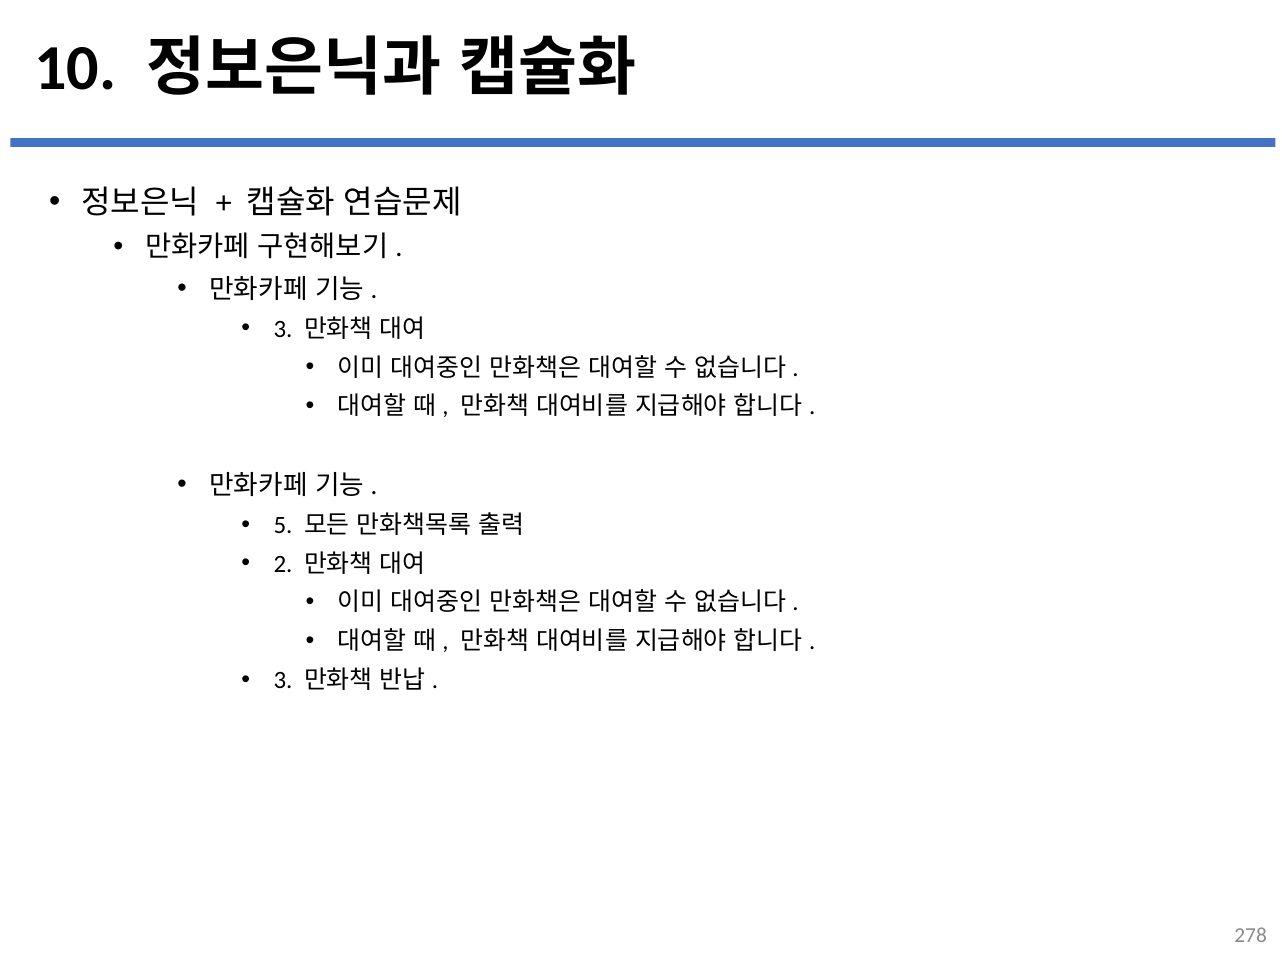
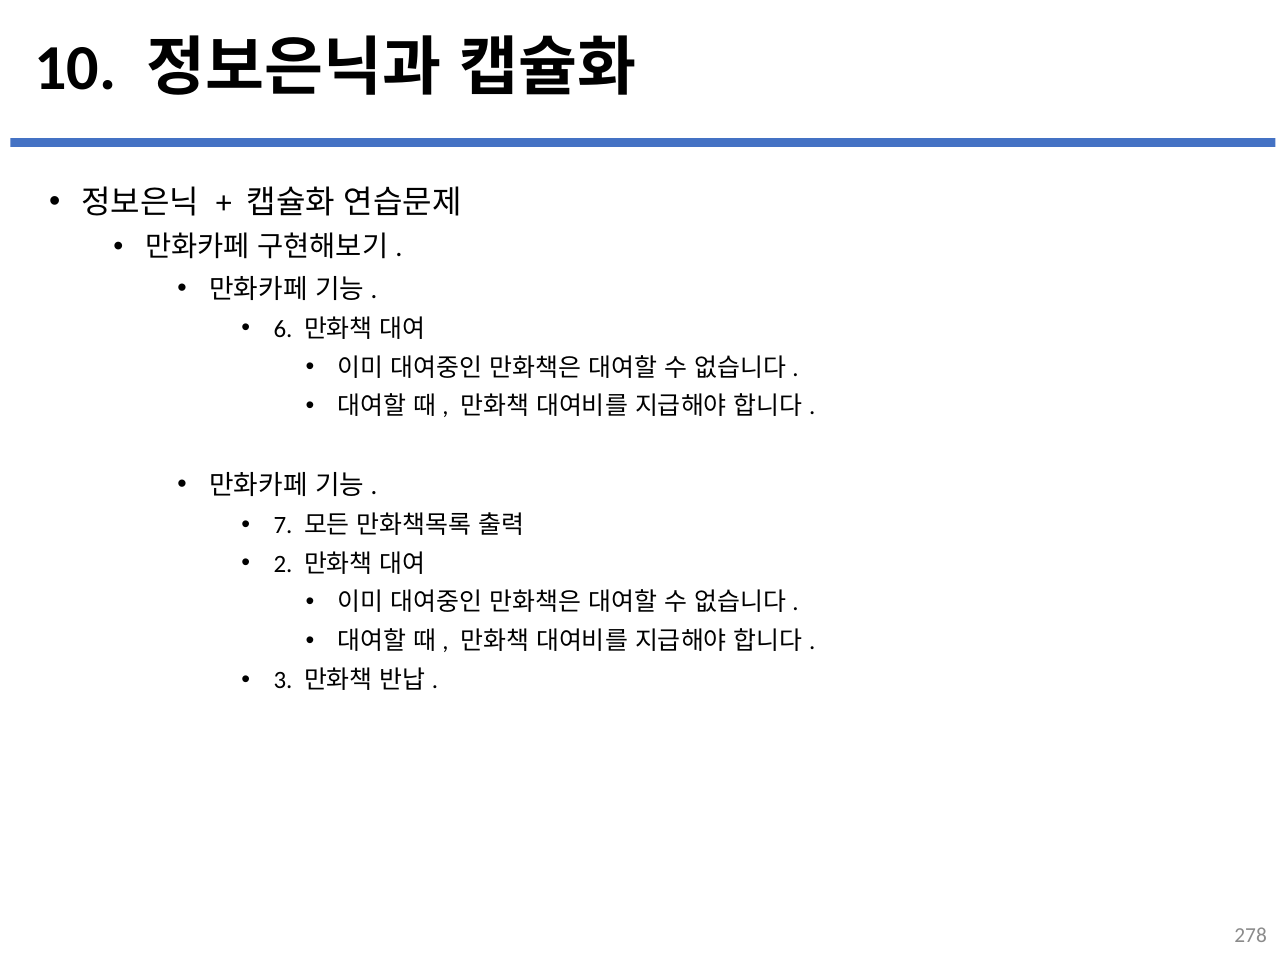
3: 3 -> 6 (283, 329)
5: 5 -> 7 (283, 525)
